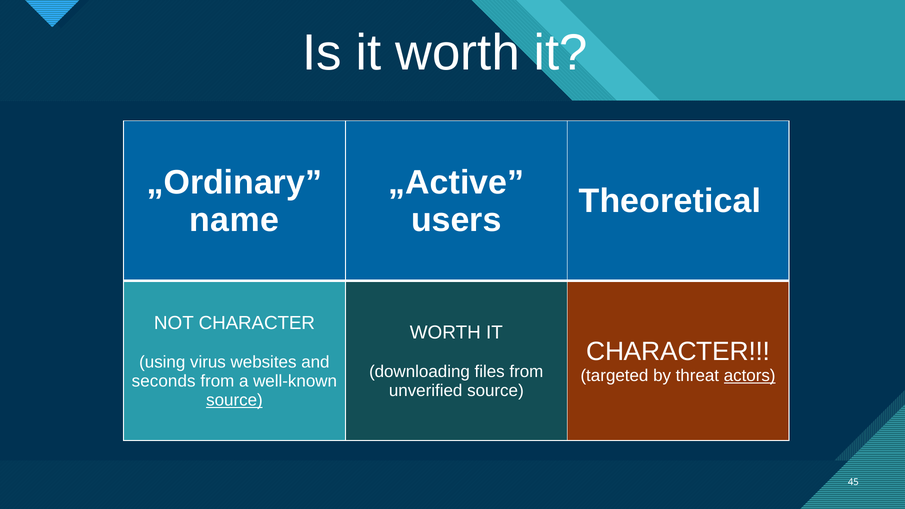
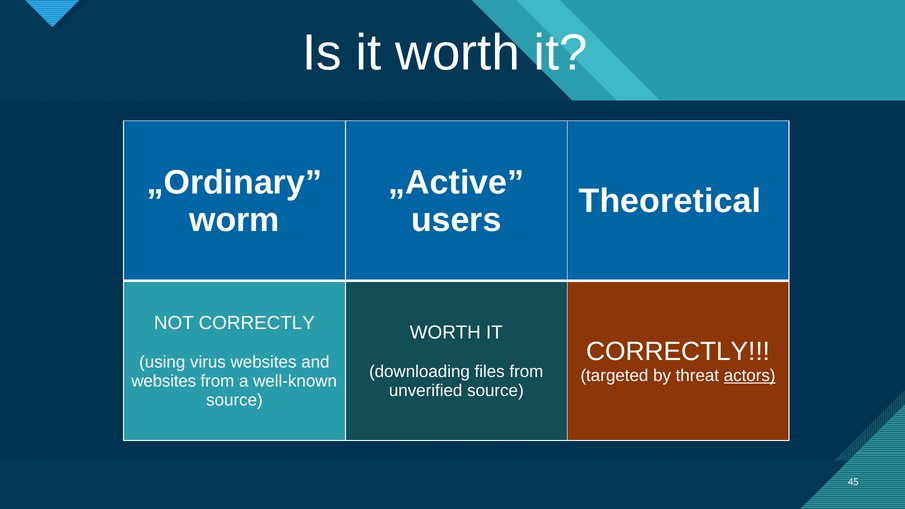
name: name -> worm (234, 220)
NOT CHARACTER: CHARACTER -> CORRECTLY (257, 323)
CHARACTER: CHARACTER -> CORRECTLY (678, 352)
seconds: seconds -> websites (164, 381)
source underline: present -> none (234, 400)
